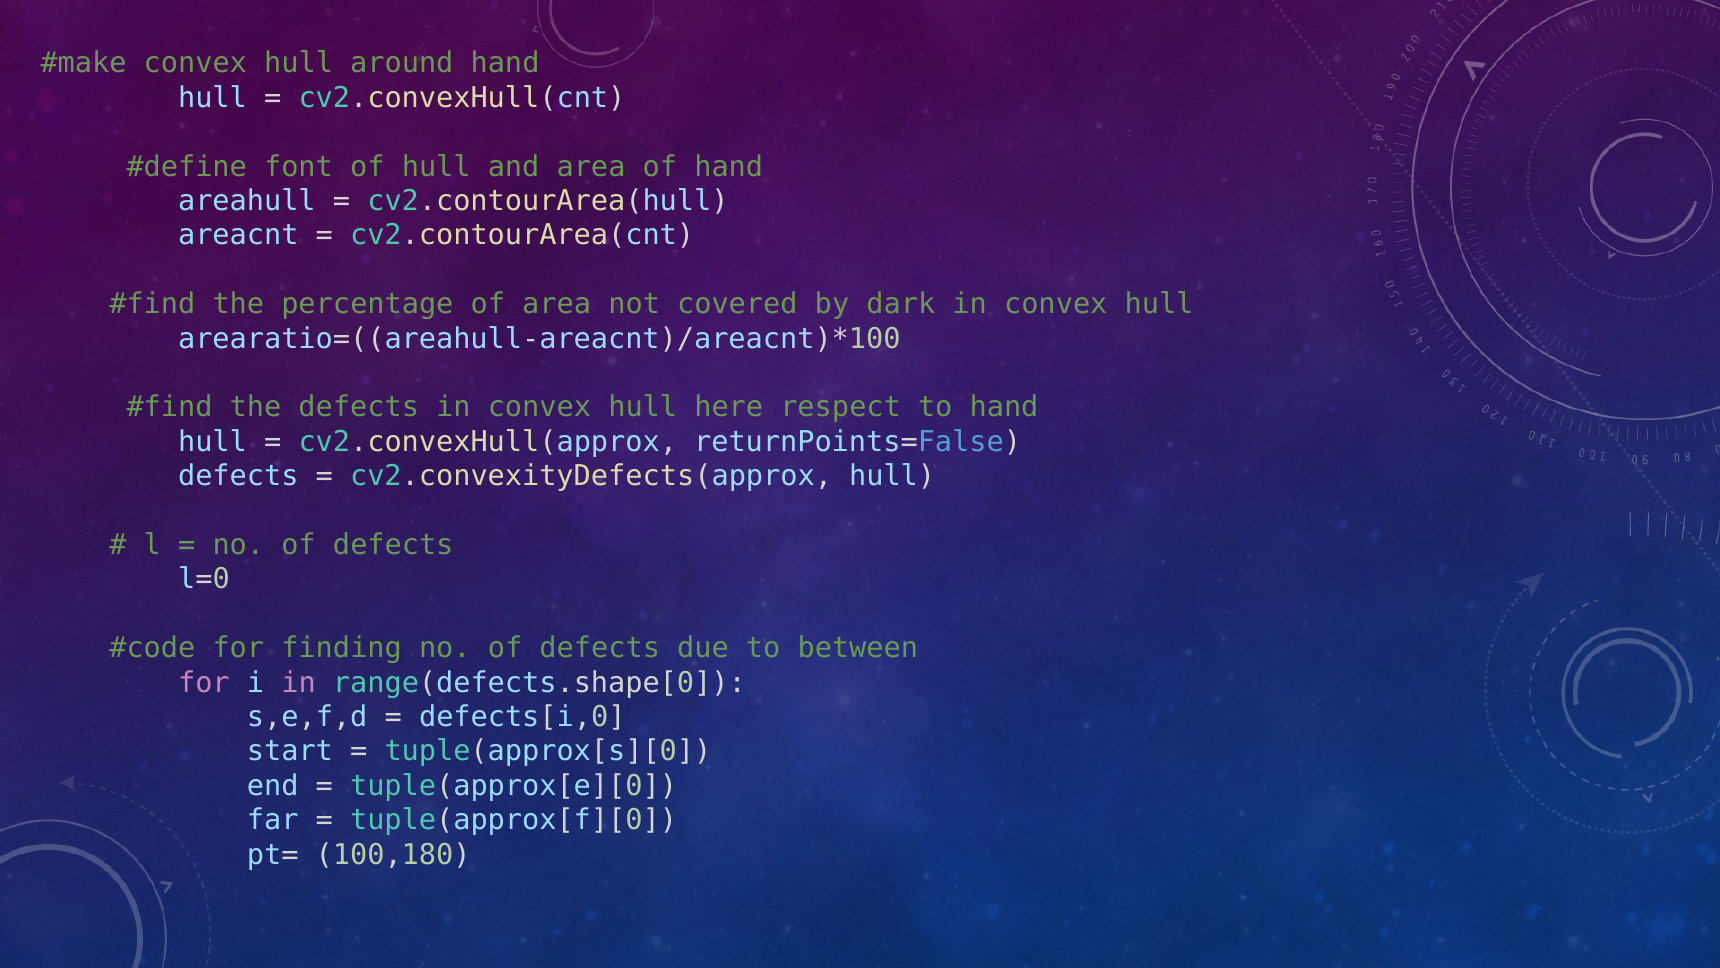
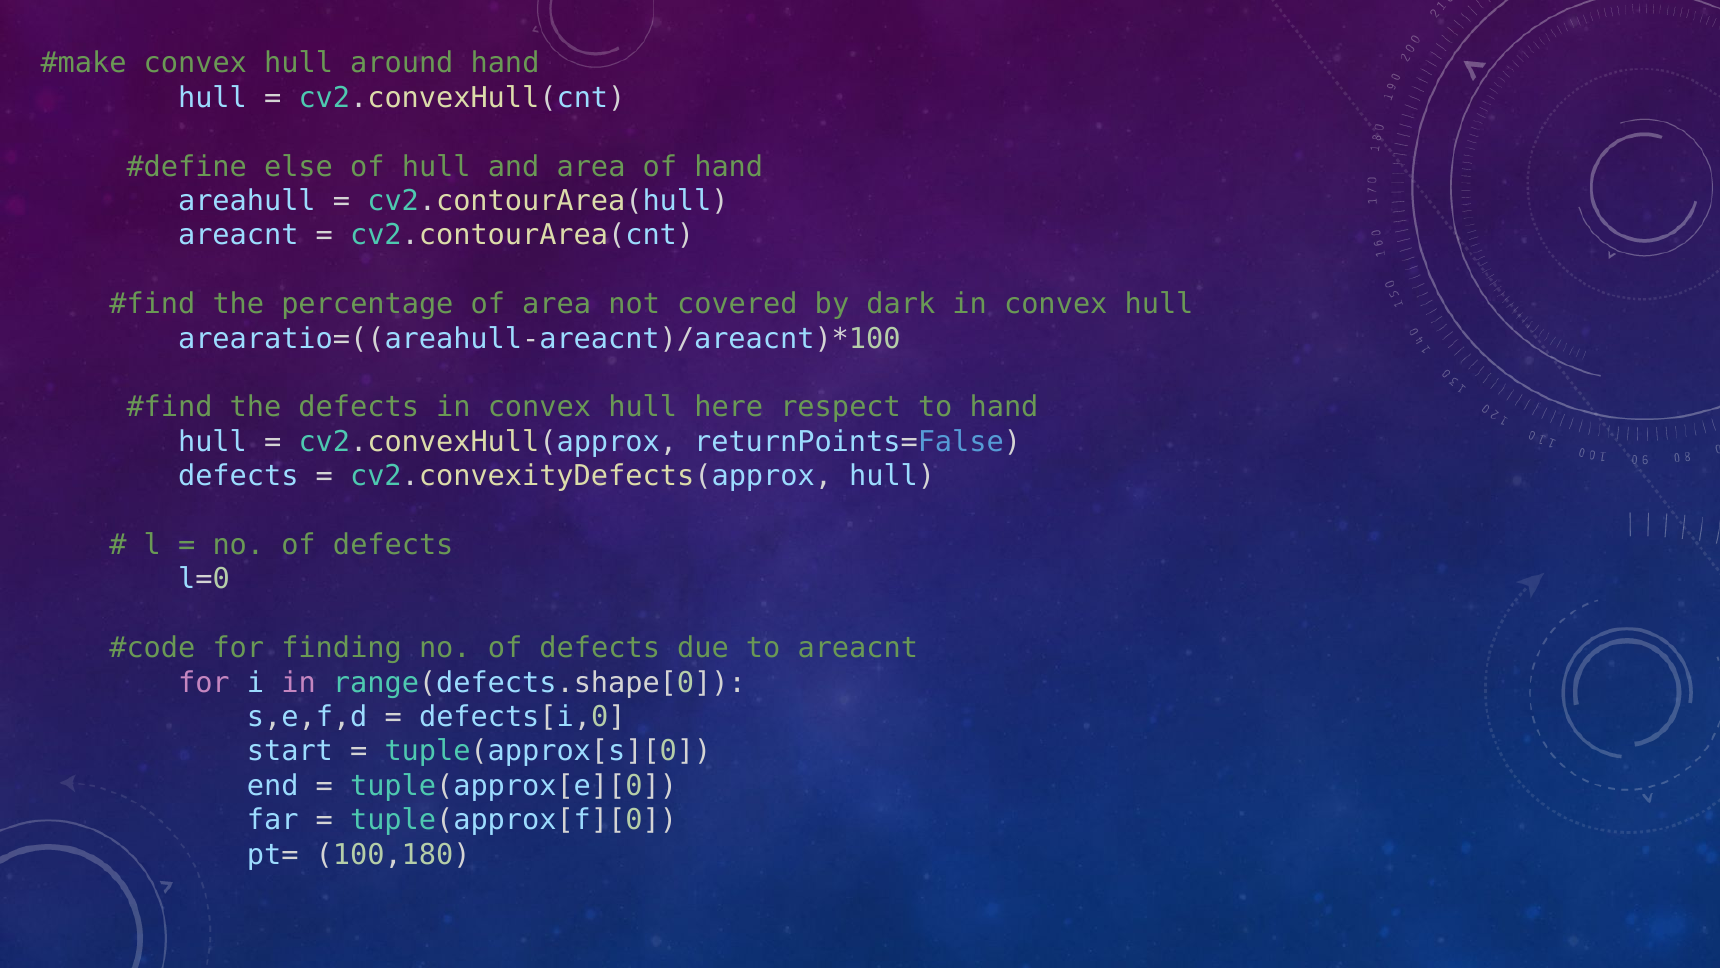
font: font -> else (298, 167)
to between: between -> areacnt (858, 648)
